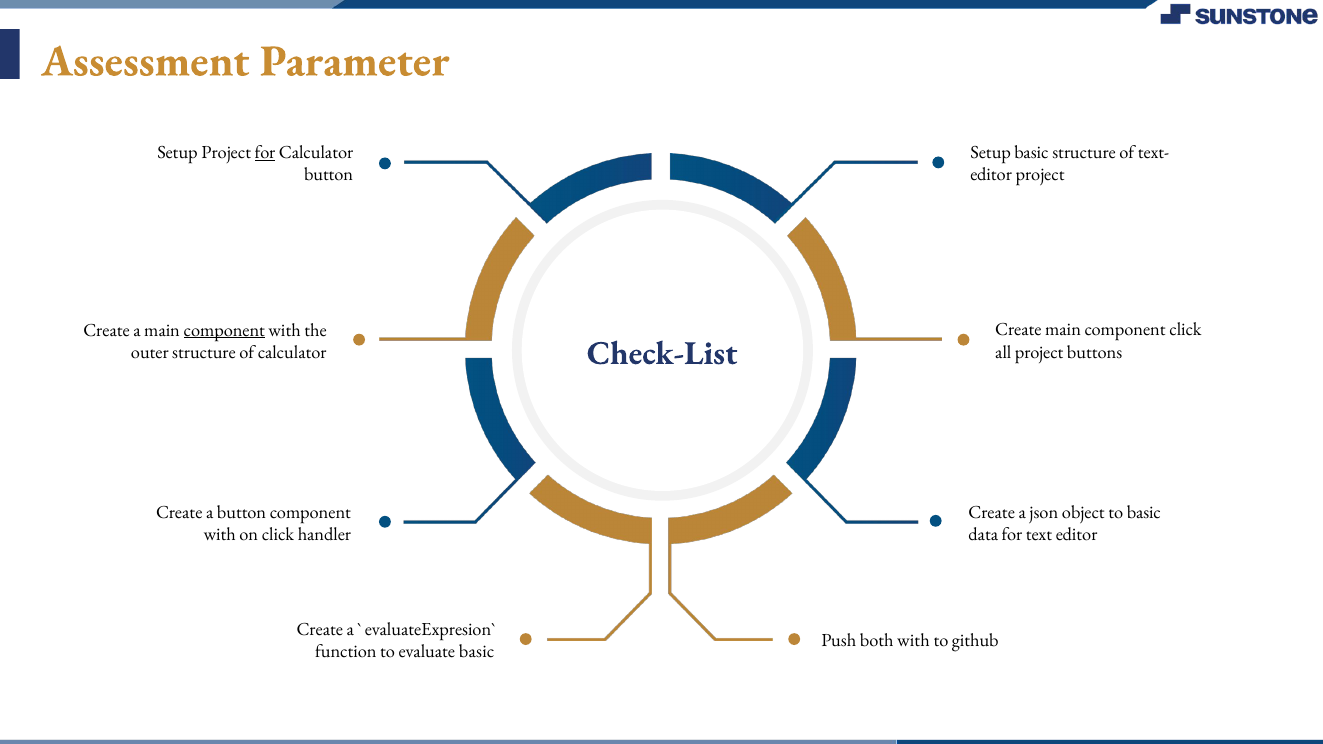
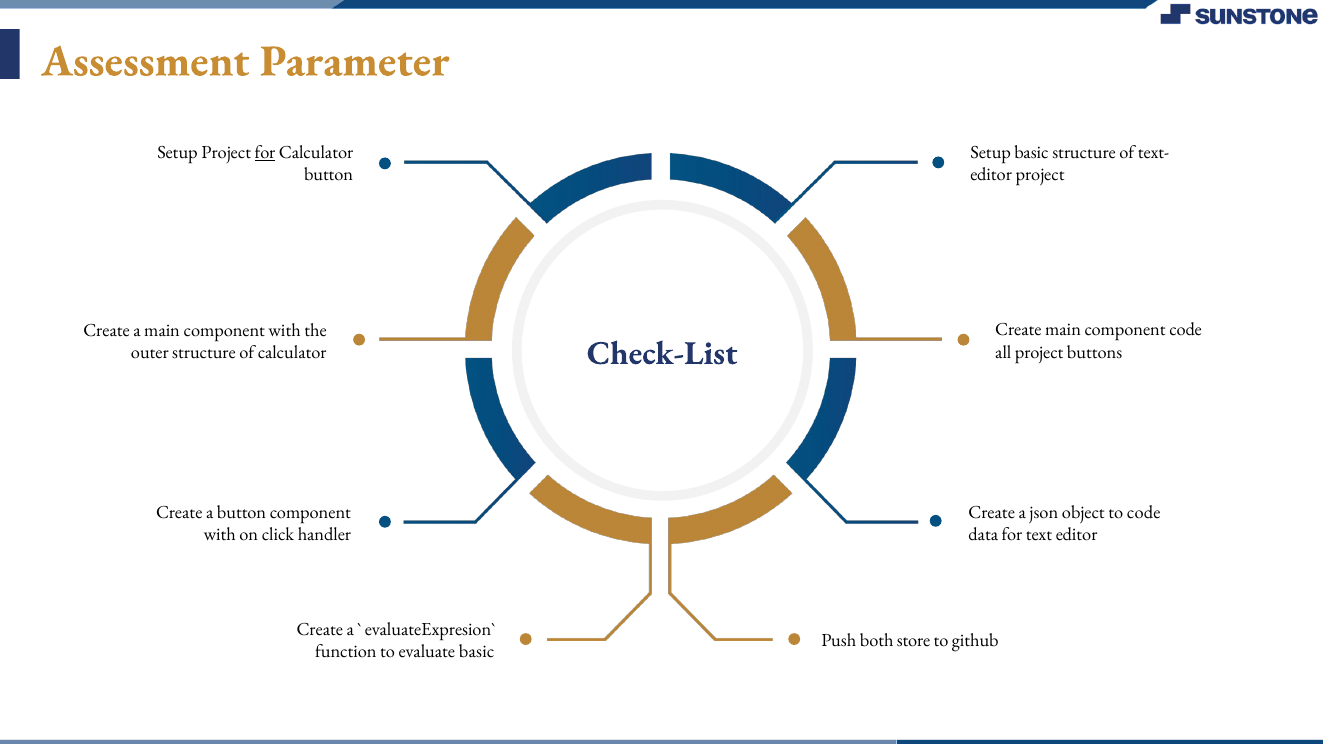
component underline: present -> none (224, 330)
component click: click -> code (1186, 330)
to basic: basic -> code (1144, 512)
both with: with -> store (914, 641)
